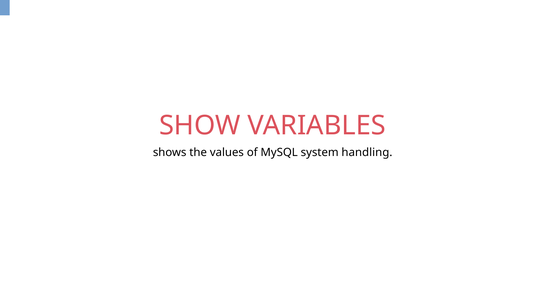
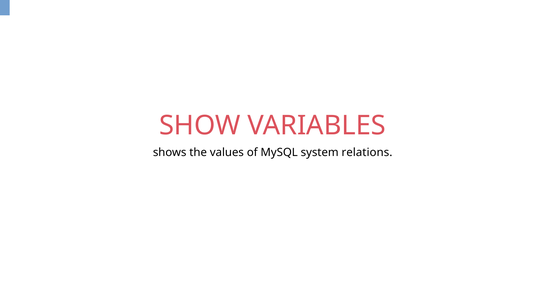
handling: handling -> relations (367, 153)
